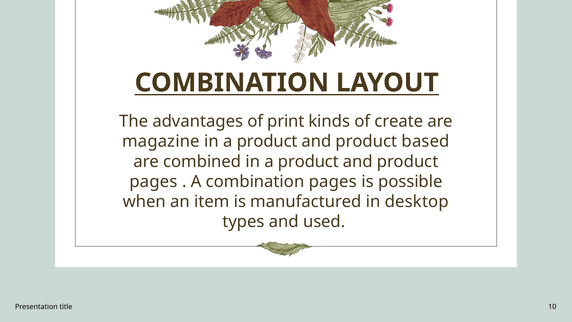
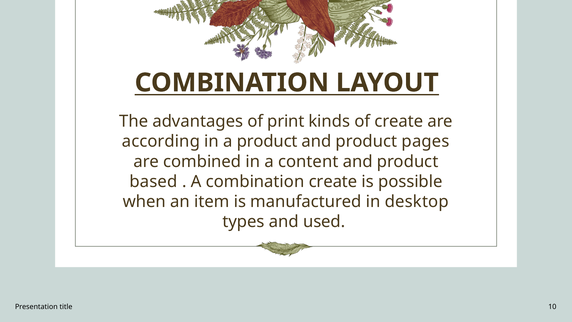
magazine: magazine -> according (161, 141)
based: based -> pages (426, 141)
combined in a product: product -> content (308, 161)
pages: pages -> based (153, 181)
combination pages: pages -> create (333, 181)
